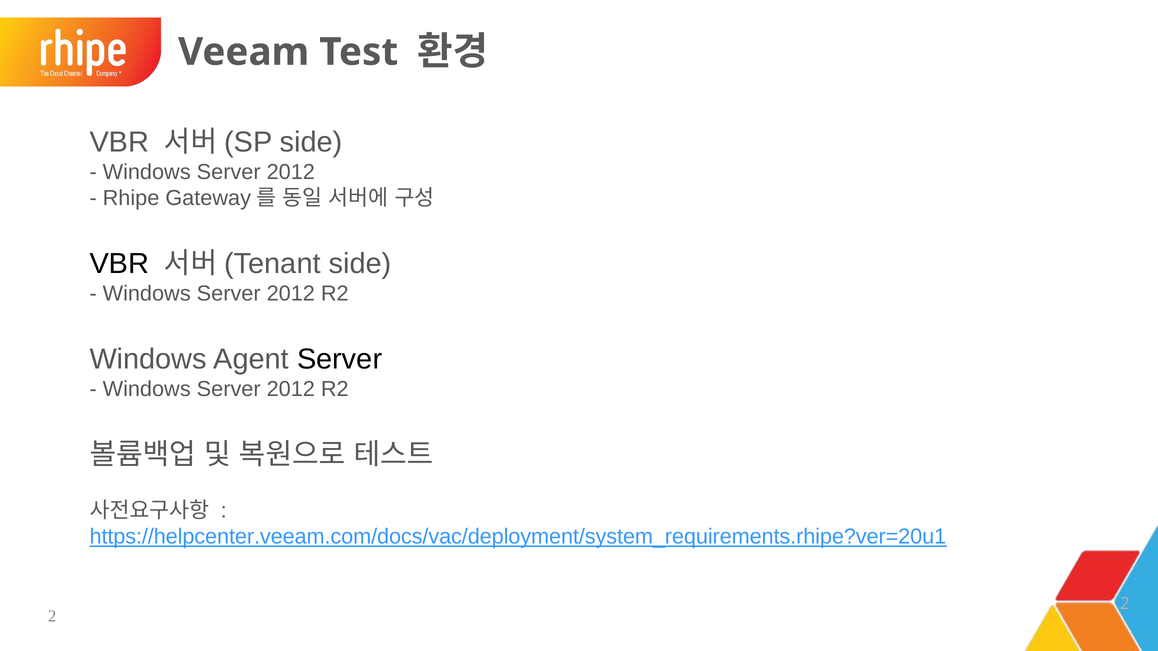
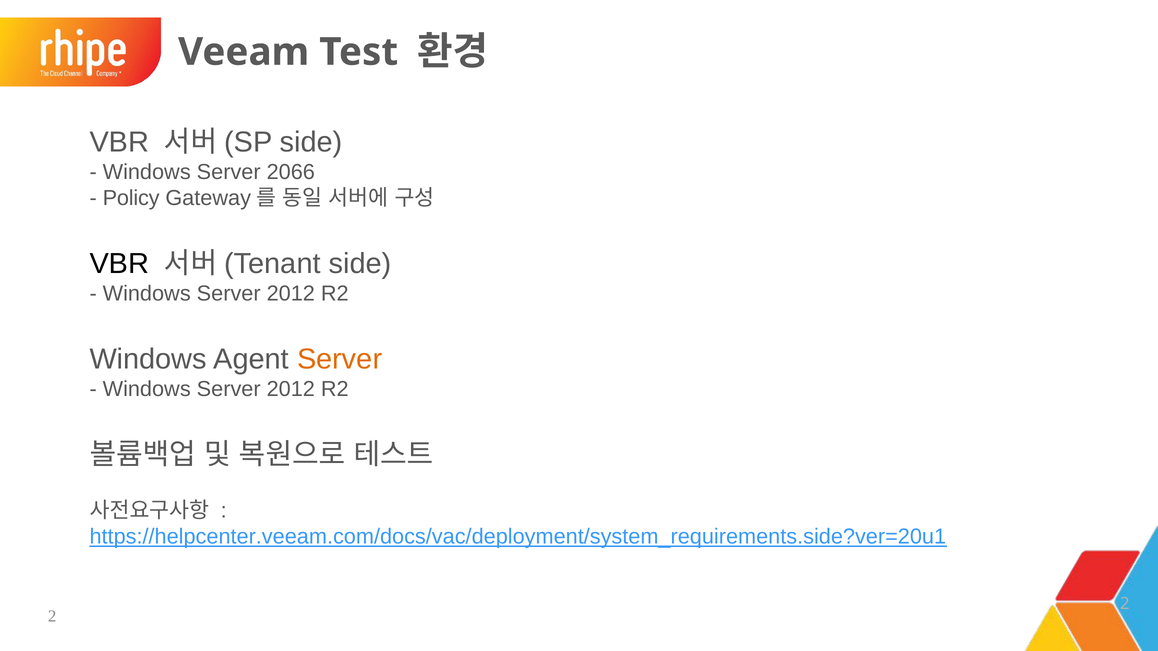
2012: 2012 -> 2066 (291, 172)
Rhipe: Rhipe -> Policy (131, 198)
Server colour: black -> orange (340, 359)
https://helpcenter.veeam.com/docs/vac/deployment/system_requirements.rhipe?ver=20u1: https://helpcenter.veeam.com/docs/vac/deployment/system_requirements.rhipe?ver=20u1 -> https://helpcenter.veeam.com/docs/vac/deployment/system_requirements.side?ver=20u1 (518, 537)
